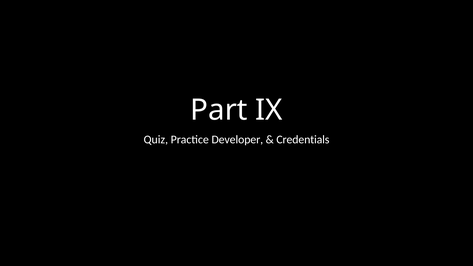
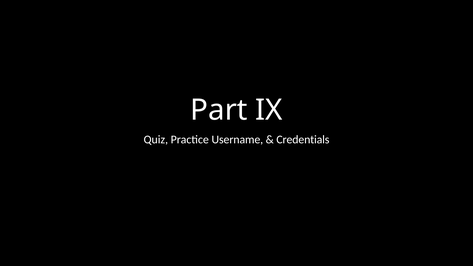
Developer: Developer -> Username (237, 140)
